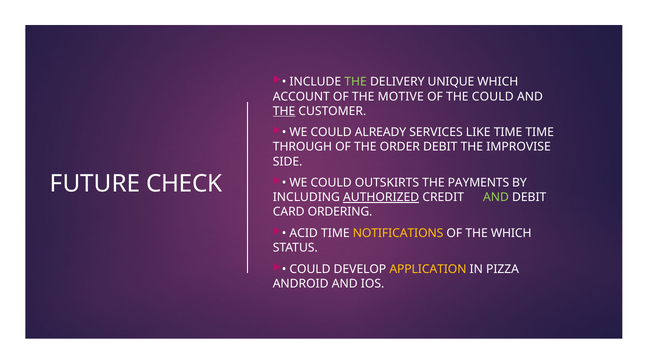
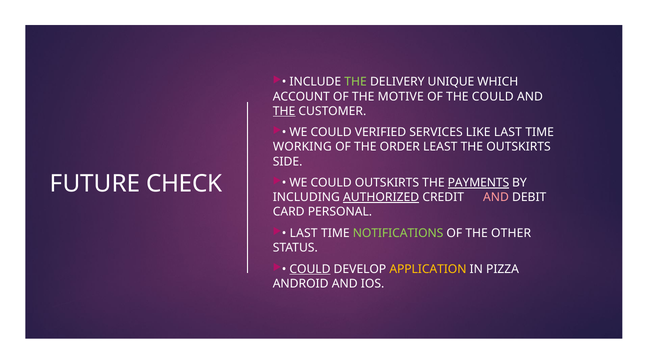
ALREADY: ALREADY -> VERIFIED (380, 133)
LIKE TIME: TIME -> LAST (508, 133)
THROUGH: THROUGH -> WORKING (302, 147)
ORDER DEBIT: DEBIT -> LEAST (440, 147)
THE IMPROVISE: IMPROVISE -> OUTSKIRTS (519, 147)
PAYMENTS underline: none -> present (478, 183)
AND colour: light green -> pink (496, 198)
ORDERING: ORDERING -> PERSONAL (340, 212)
ACID: ACID -> LAST (304, 234)
NOTIFICATIONS colour: yellow -> light green (398, 234)
THE WHICH: WHICH -> OTHER (511, 234)
COULD underline: none -> present (310, 269)
